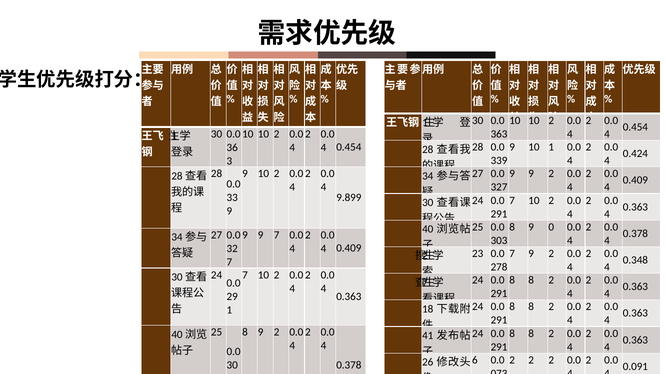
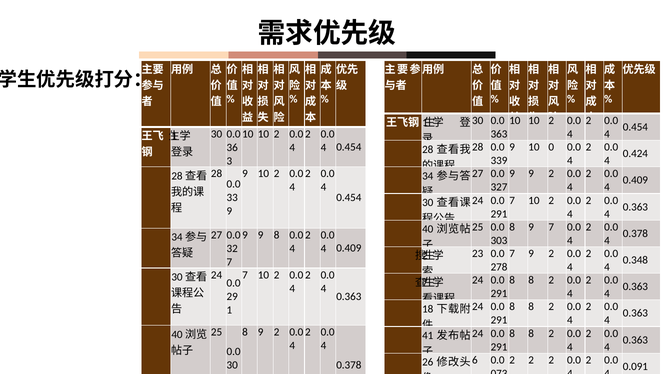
10 1: 1 -> 0 (551, 147)
9.899: 9.899 -> 0.454 (349, 198)
9 0: 0 -> 7 (551, 227)
9 7: 7 -> 8 (277, 235)
